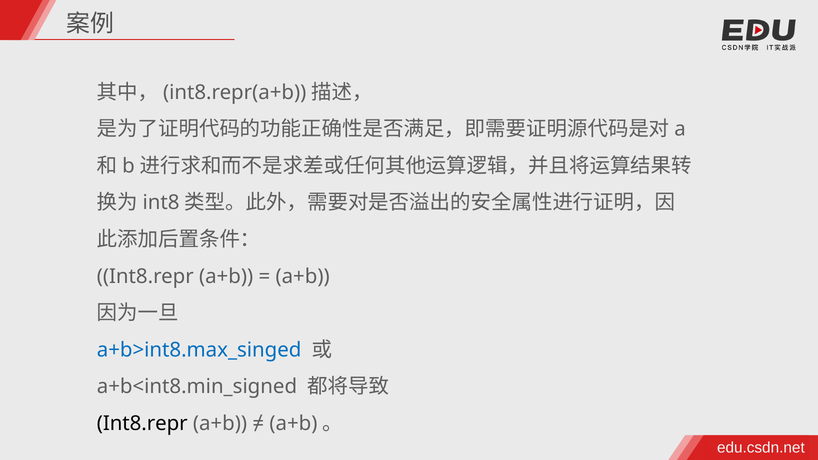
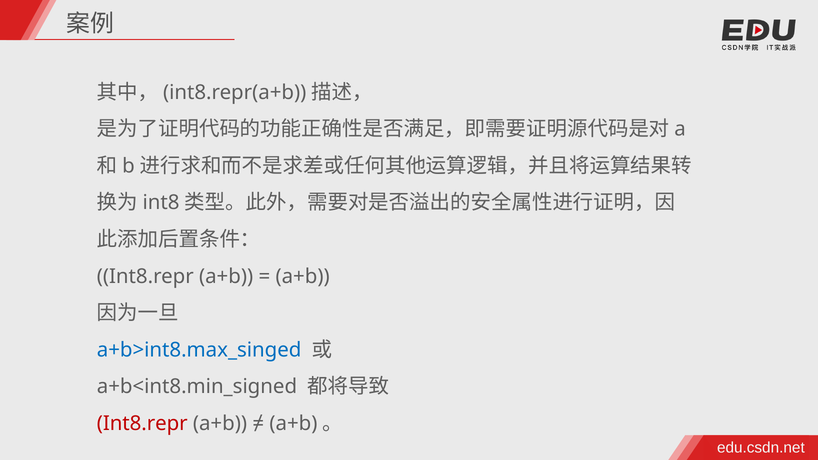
Int8.repr colour: black -> red (142, 424)
